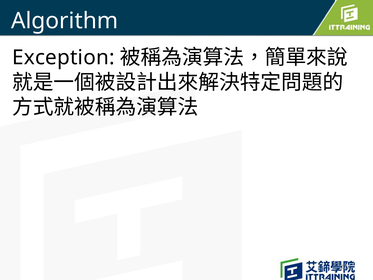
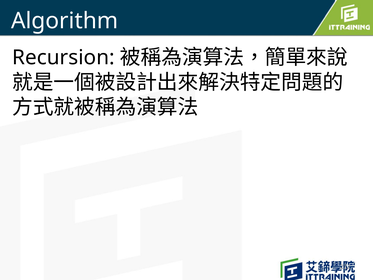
Exception: Exception -> Recursion (63, 58)
